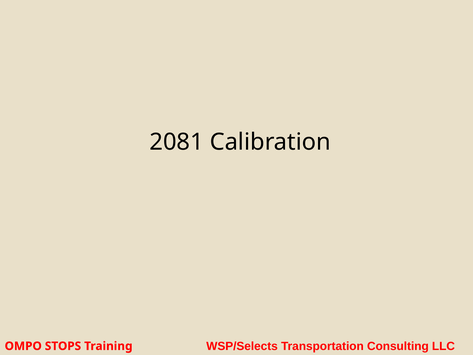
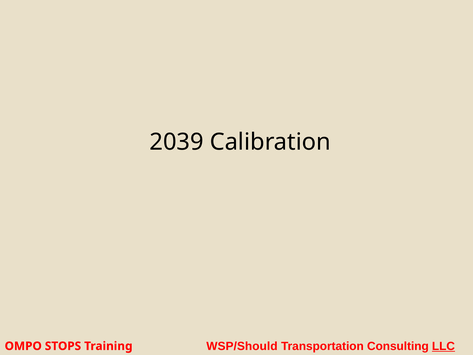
2081: 2081 -> 2039 (177, 142)
WSP/Selects: WSP/Selects -> WSP/Should (242, 346)
LLC underline: none -> present (443, 346)
